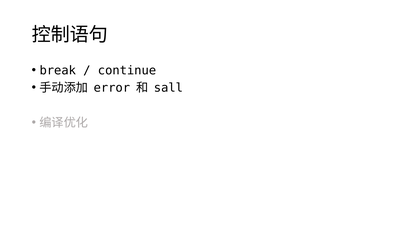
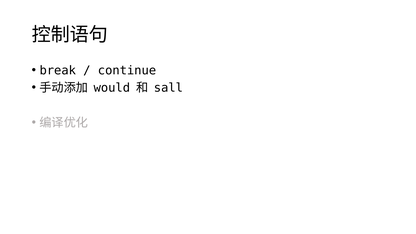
error: error -> would (112, 88)
